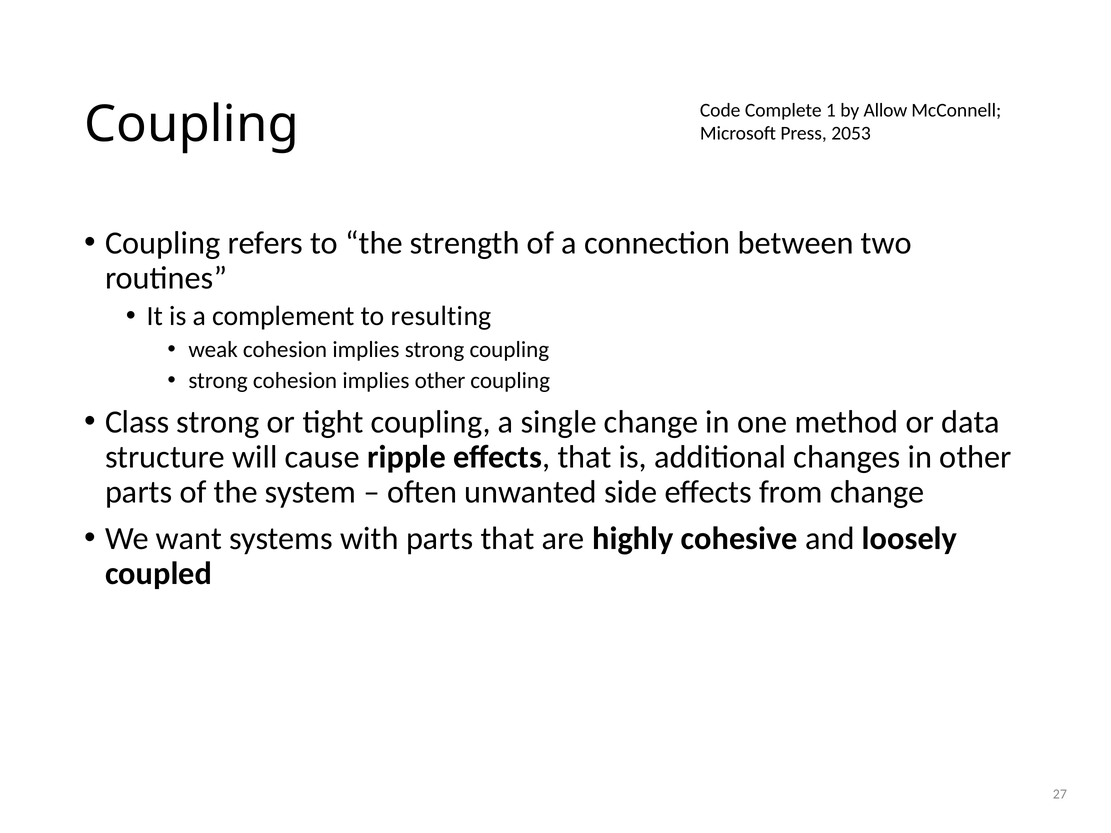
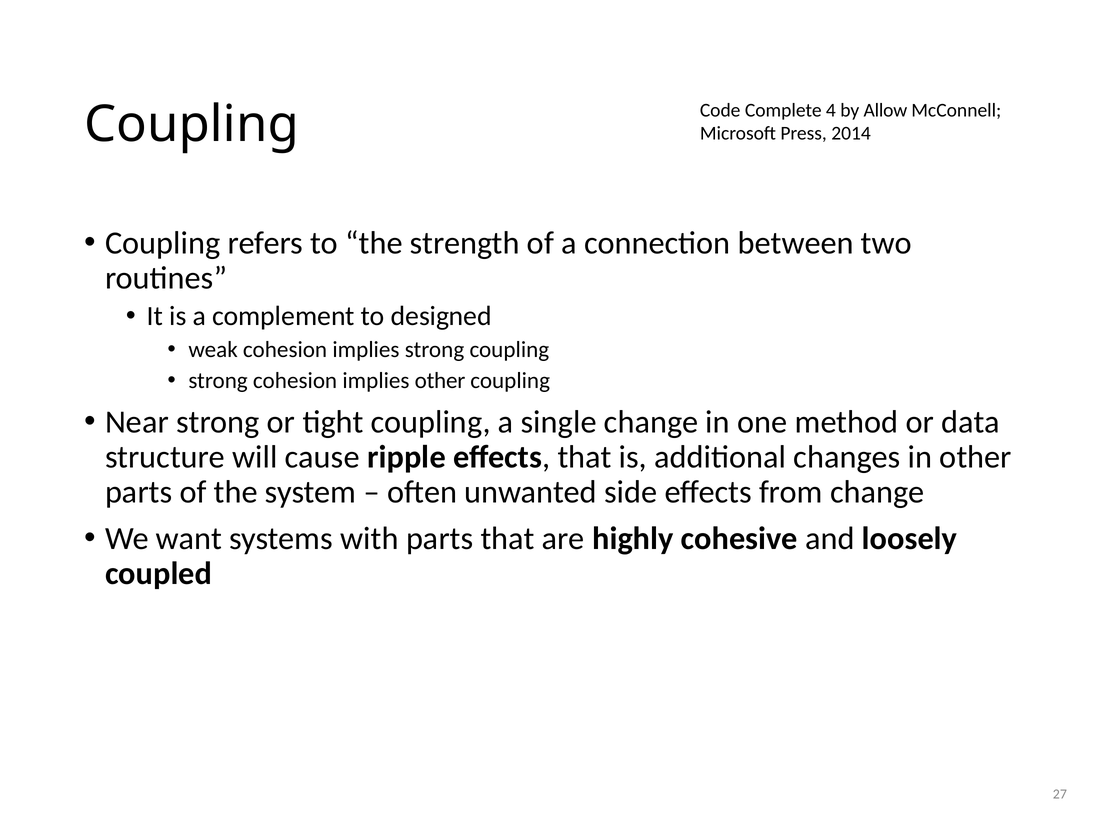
1: 1 -> 4 (831, 110)
2053: 2053 -> 2014 (851, 134)
resulting: resulting -> designed (441, 316)
Class: Class -> Near (137, 422)
